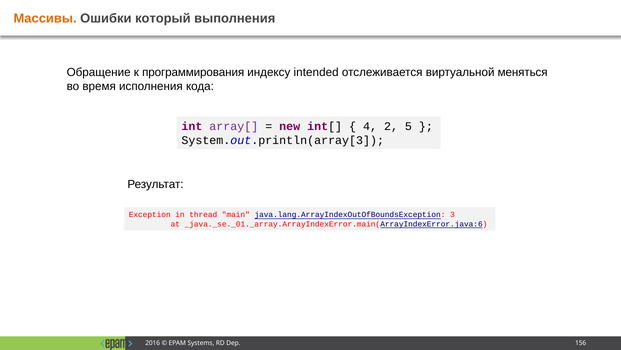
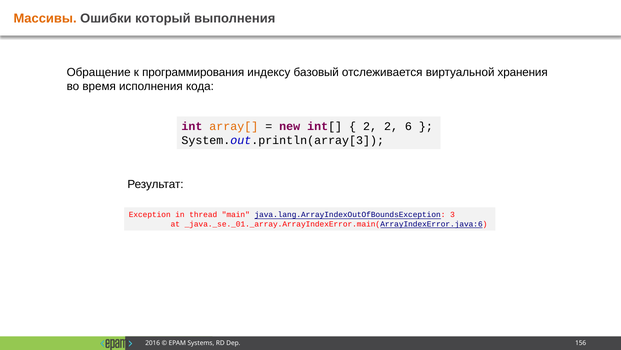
intended: intended -> базовый (316, 72)
меняться: меняться -> хранения (523, 72)
array[ colour: purple -> orange (234, 126)
4: 4 -> 2 (370, 126)
5: 5 -> 6 (408, 126)
